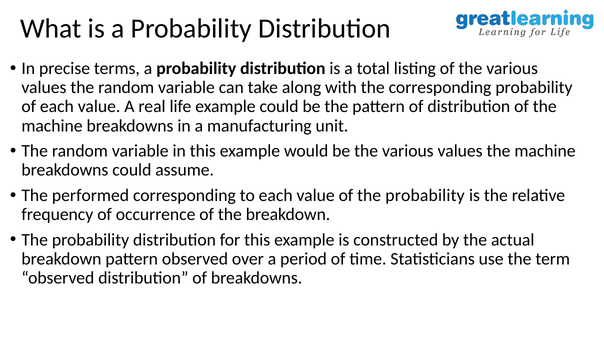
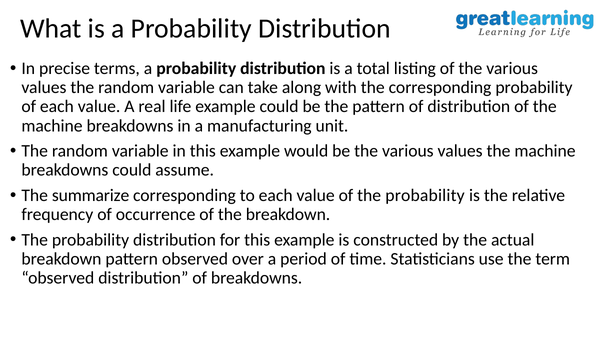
performed: performed -> summarize (91, 195)
